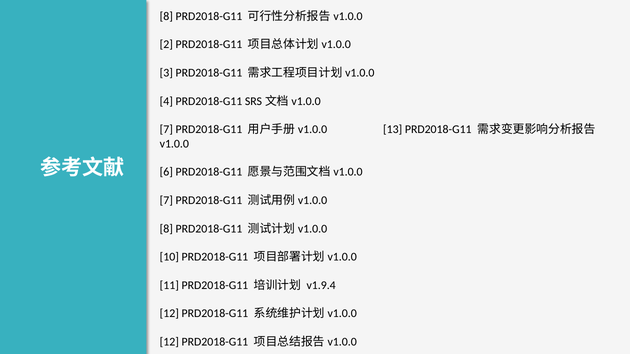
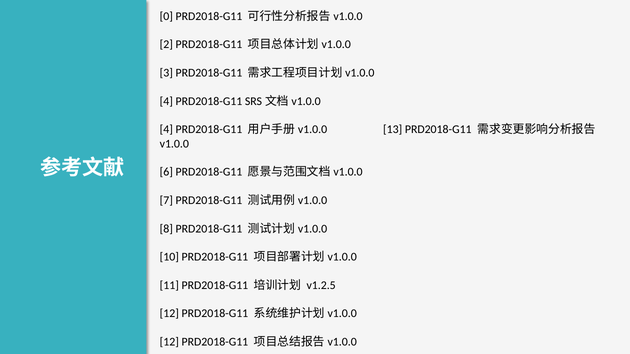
8: 8 -> 0 (166, 16)
7: 7 -> 4 (166, 130)
v1.9.4: v1.9.4 -> v1.2.5 (321, 286)
